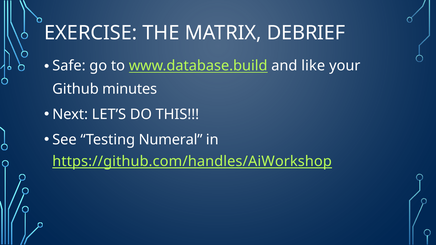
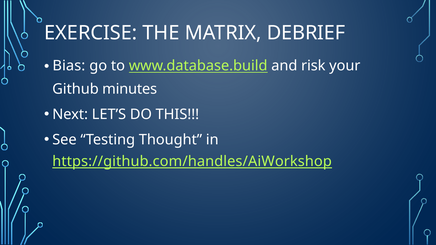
Safe: Safe -> Bias (69, 66)
like: like -> risk (313, 66)
Numeral: Numeral -> Thought (170, 140)
